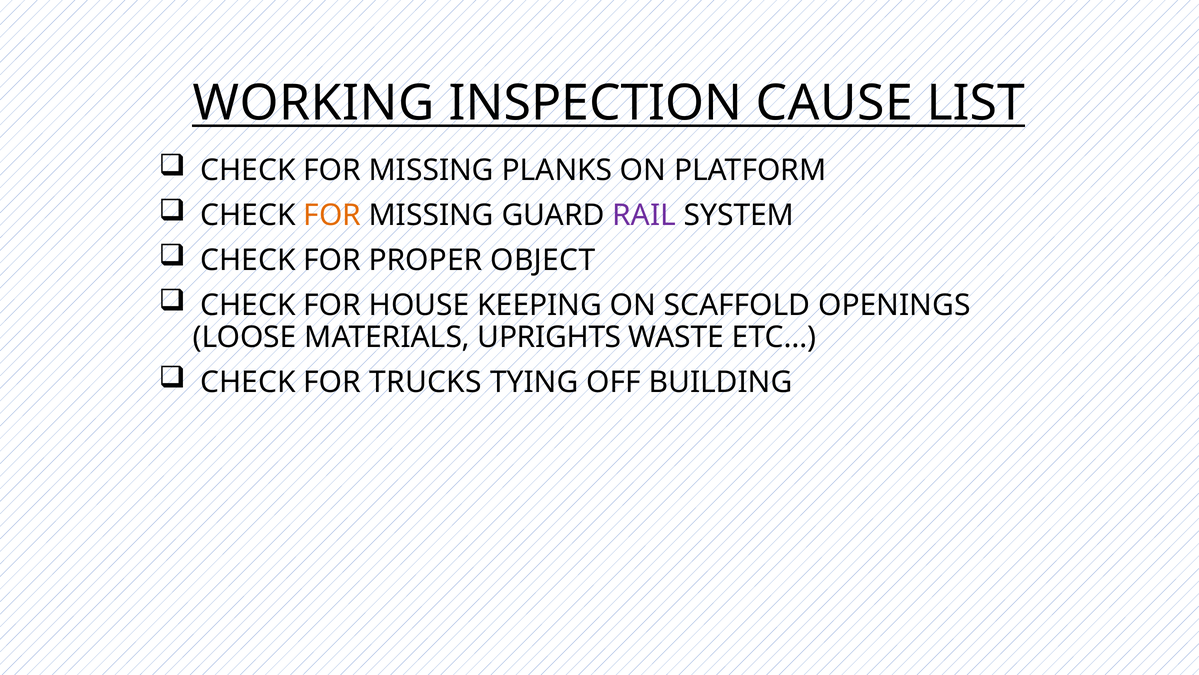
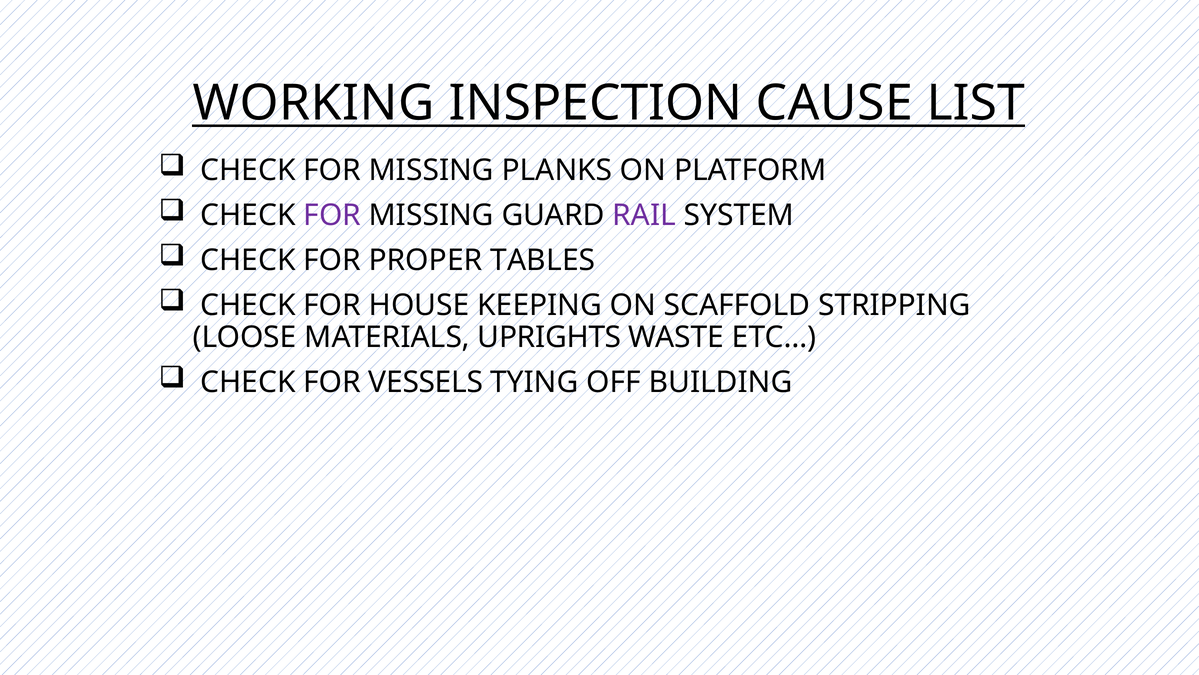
FOR colour: orange -> purple (332, 215)
OBJECT: OBJECT -> TABLES (543, 260)
OPENINGS: OPENINGS -> STRIPPING (894, 305)
TRUCKS: TRUCKS -> VESSELS (426, 382)
